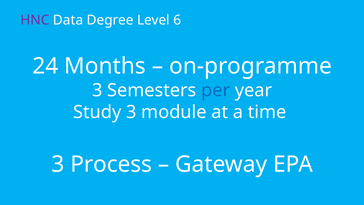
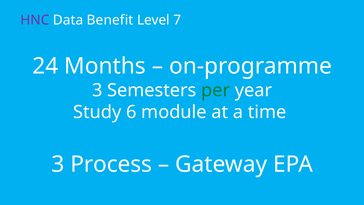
Degree: Degree -> Benefit (110, 20)
6: 6 -> 7 (177, 20)
per colour: blue -> green (216, 90)
Study 3: 3 -> 6 (131, 112)
